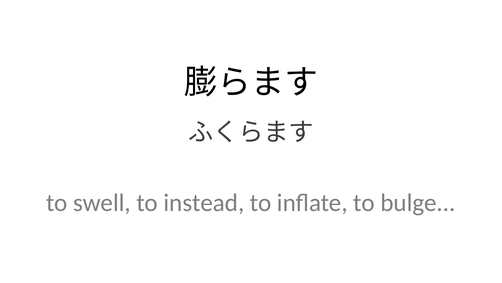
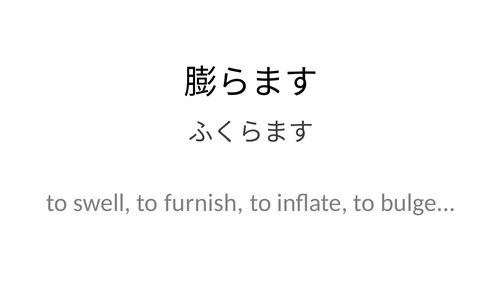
instead: instead -> furnish (204, 203)
